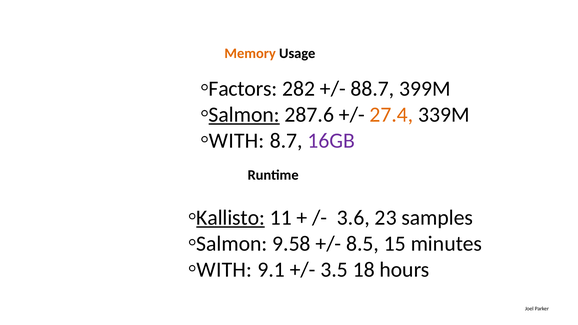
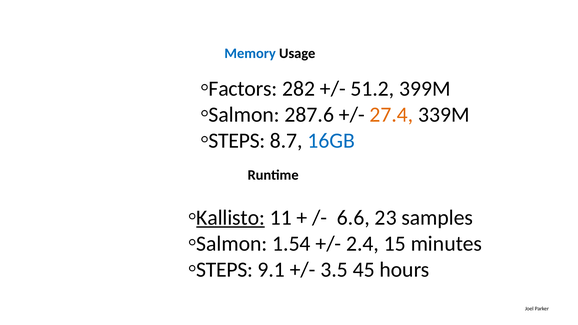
Memory colour: orange -> blue (250, 53)
88.7: 88.7 -> 51.2 (372, 89)
Salmon underline: present -> none (244, 115)
WITH: WITH -> STEPS (237, 141)
16GB colour: purple -> blue (331, 141)
3.6: 3.6 -> 6.6 (353, 218)
9.58: 9.58 -> 1.54 (291, 244)
8.5: 8.5 -> 2.4 (363, 244)
WITH: WITH -> STEPS (224, 270)
18: 18 -> 45 (364, 270)
